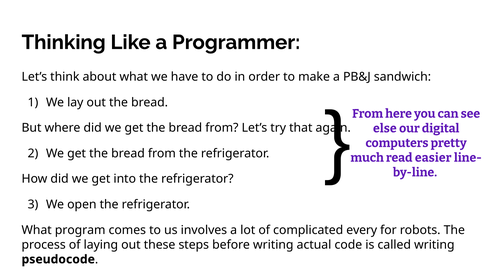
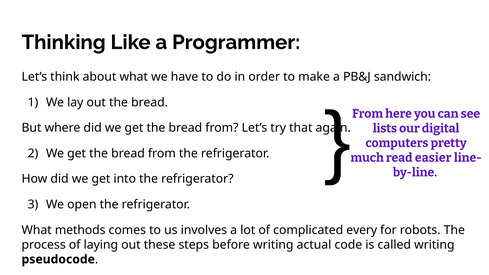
else: else -> lists (385, 128)
program: program -> methods (80, 230)
